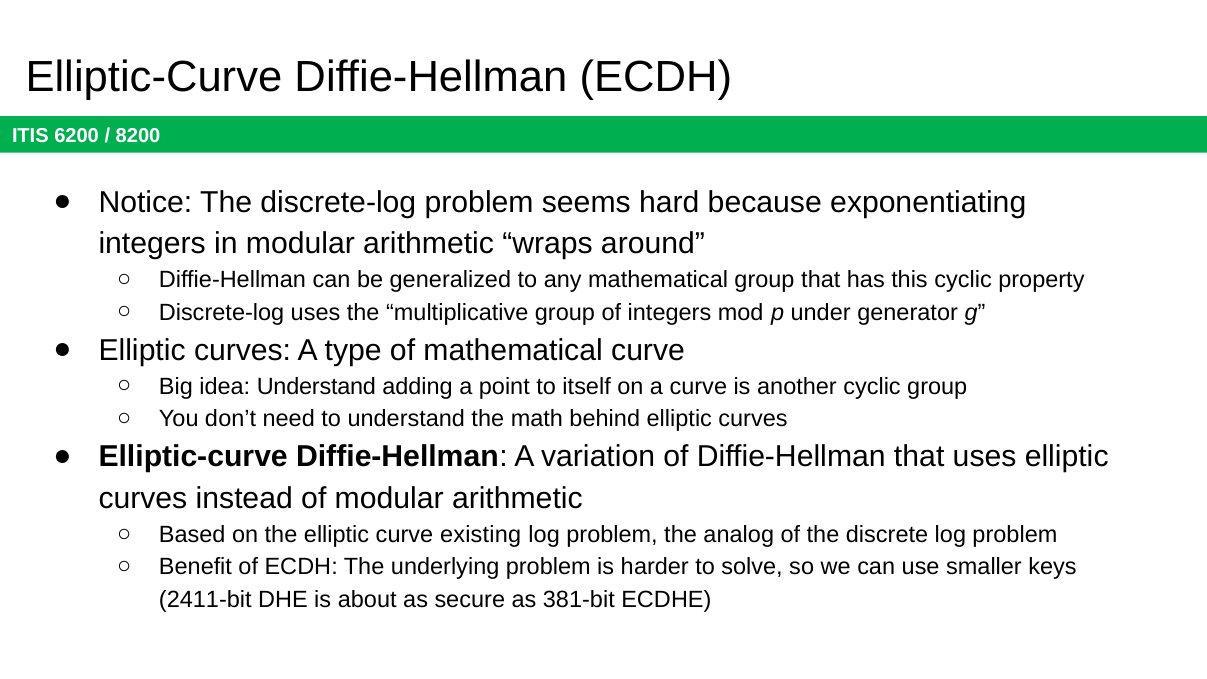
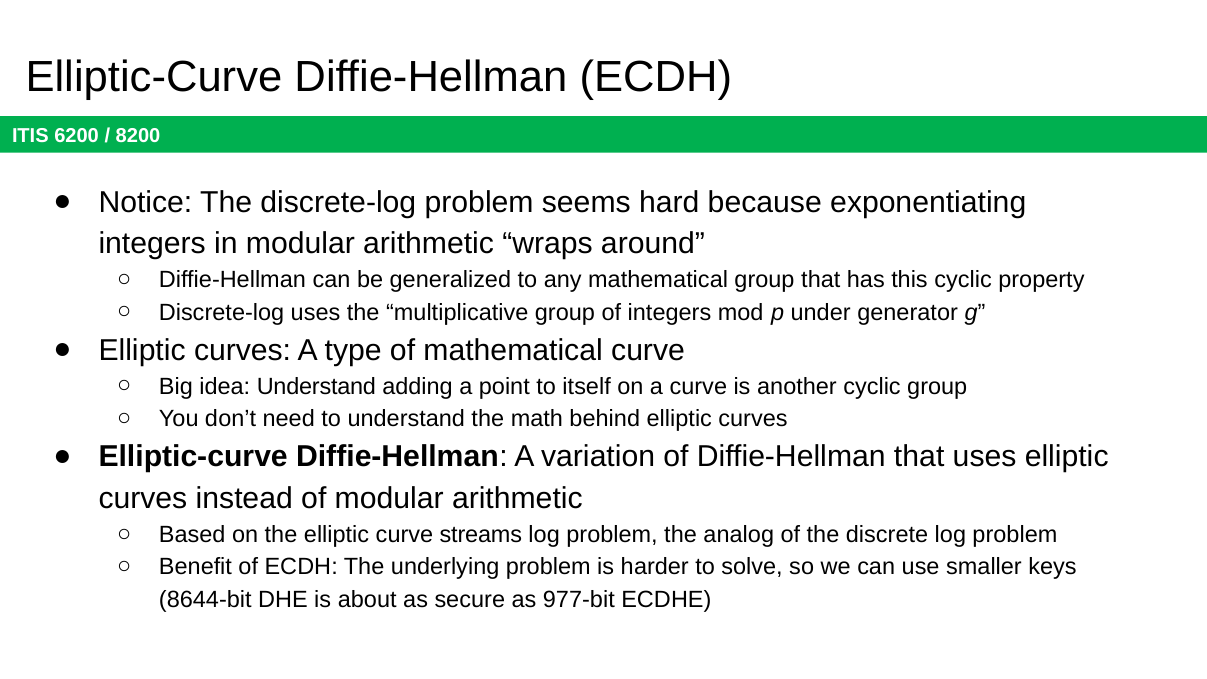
existing: existing -> streams (481, 535)
2411-bit: 2411-bit -> 8644-bit (205, 600)
381-bit: 381-bit -> 977-bit (579, 600)
